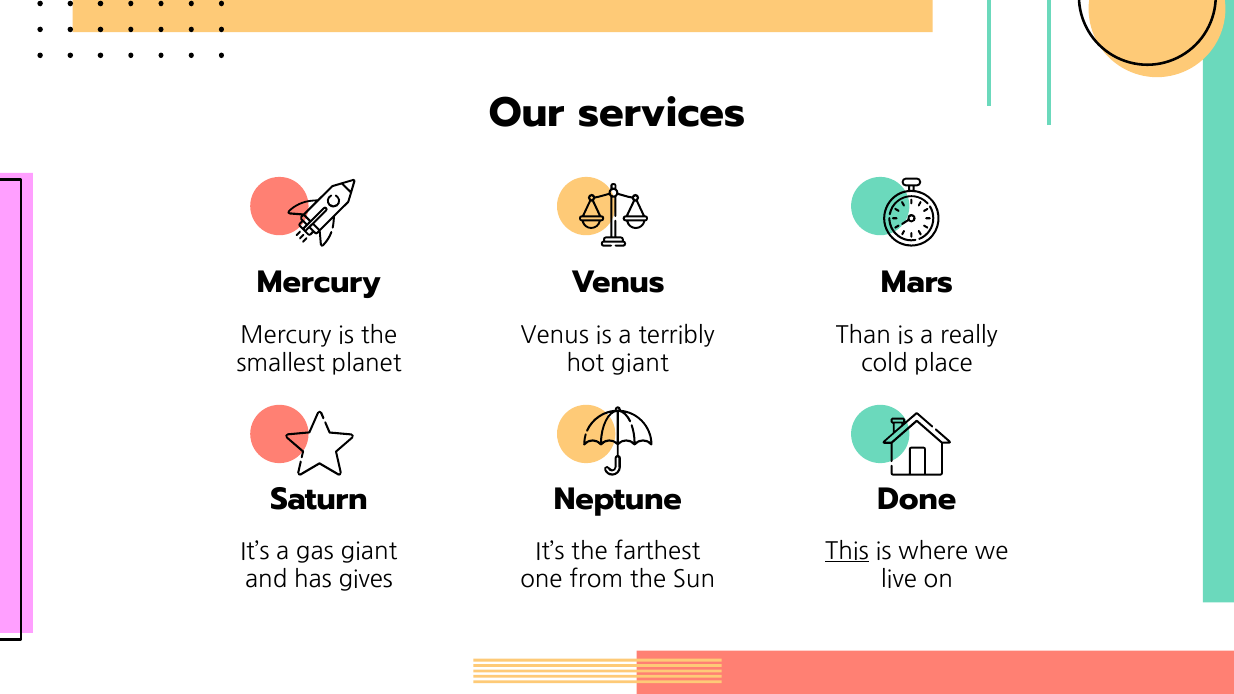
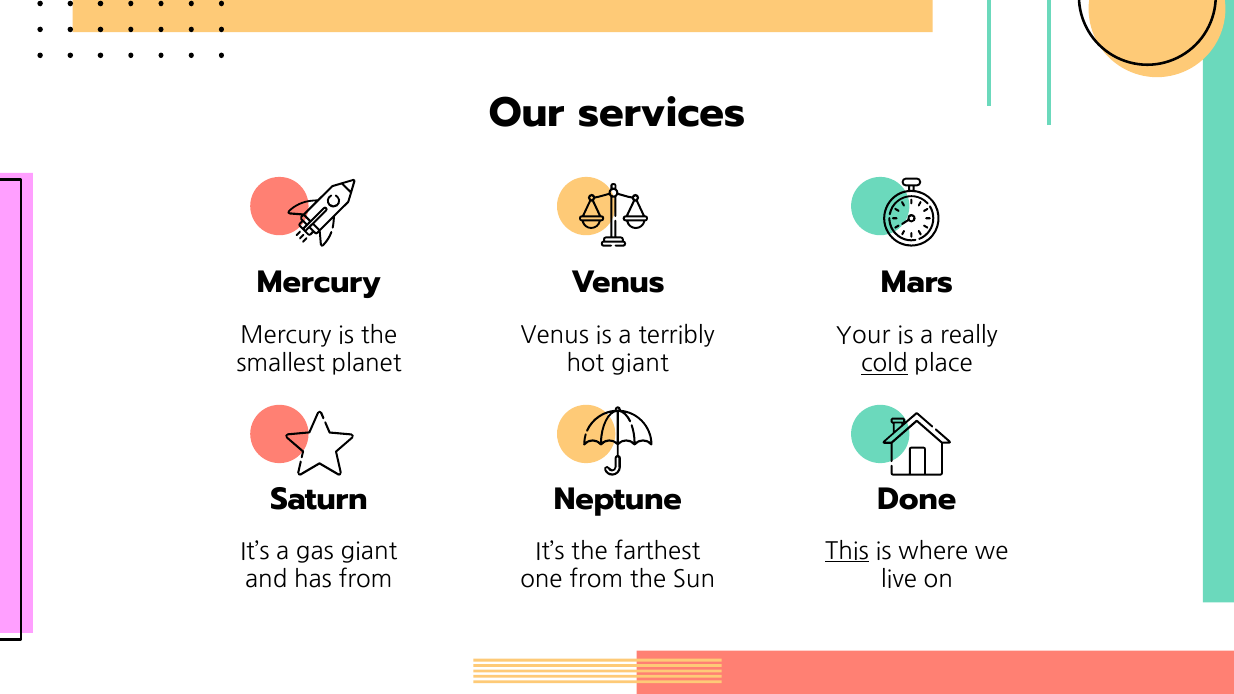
Than: Than -> Your (863, 335)
cold underline: none -> present (884, 364)
has gives: gives -> from (366, 580)
